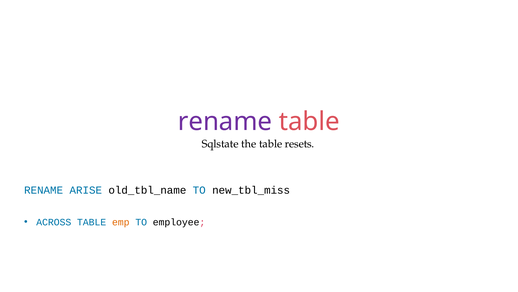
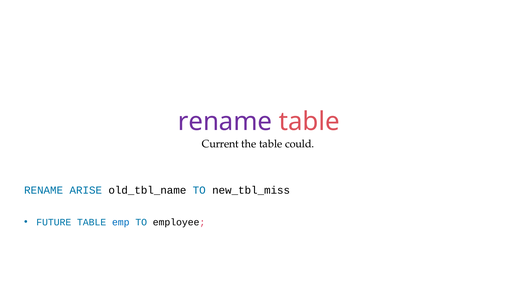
Sqlstate: Sqlstate -> Current (220, 144)
resets: resets -> could (300, 144)
ACROSS: ACROSS -> FUTURE (54, 222)
emp colour: orange -> blue (121, 222)
